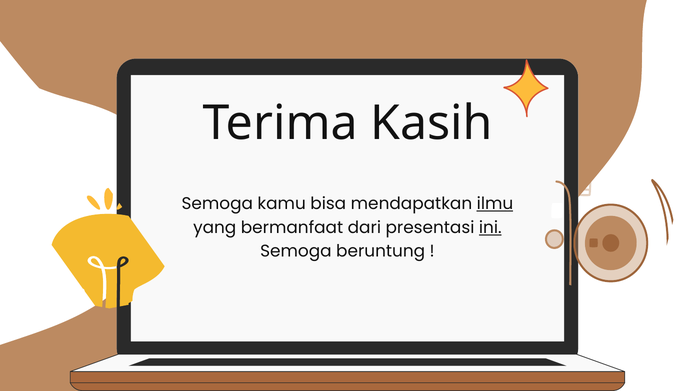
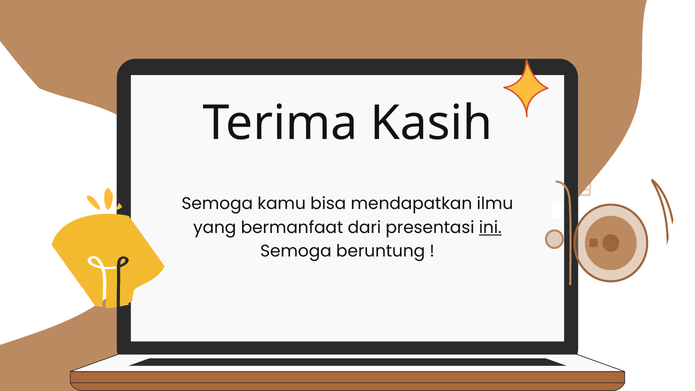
ilmu underline: present -> none (495, 204)
